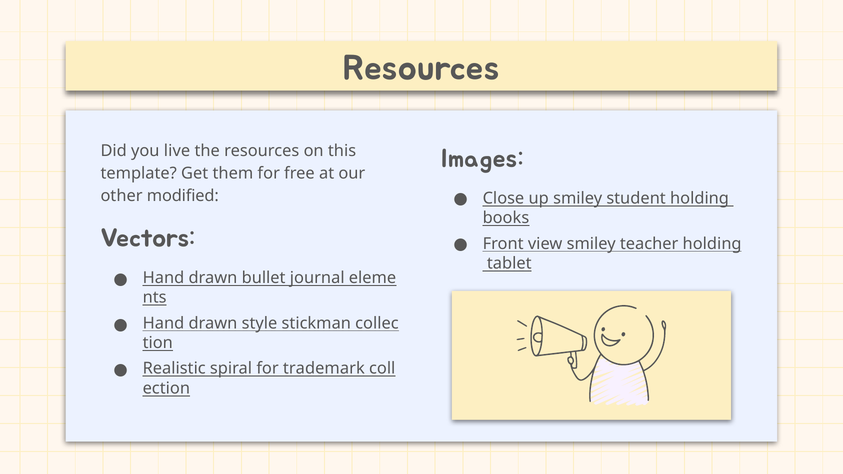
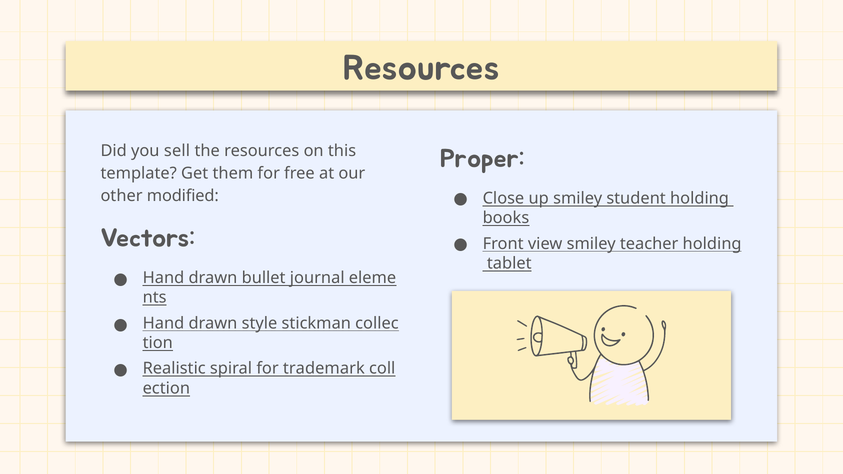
live: live -> sell (177, 151)
Images: Images -> Proper (483, 159)
